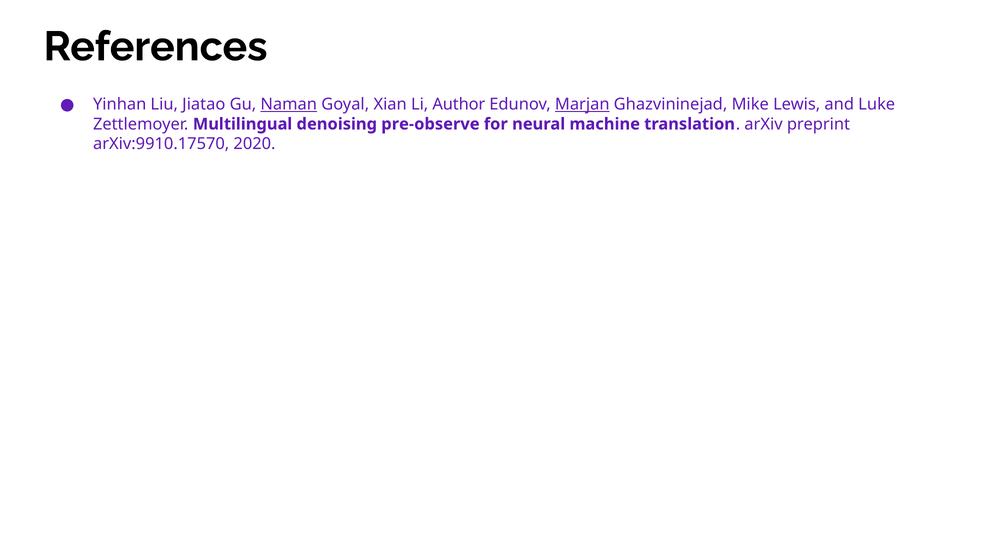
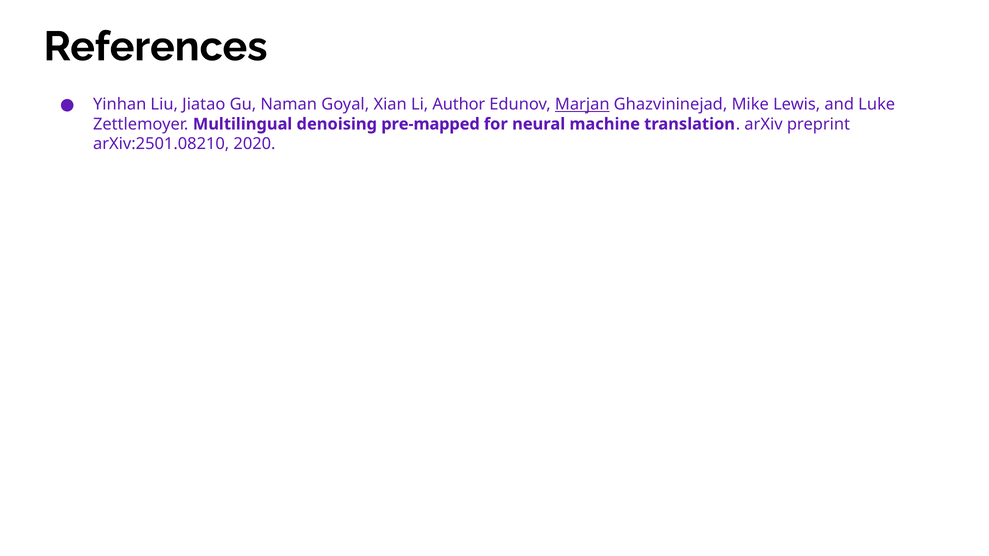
Naman underline: present -> none (289, 104)
pre-observe: pre-observe -> pre-mapped (431, 124)
arXiv:9910.17570: arXiv:9910.17570 -> arXiv:2501.08210 (161, 144)
